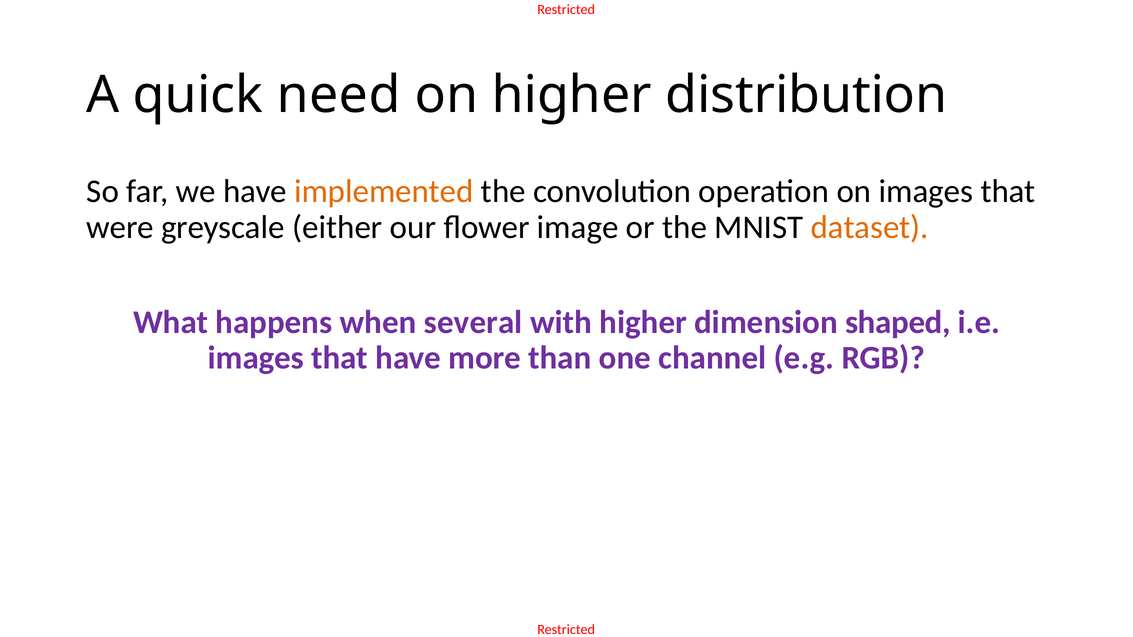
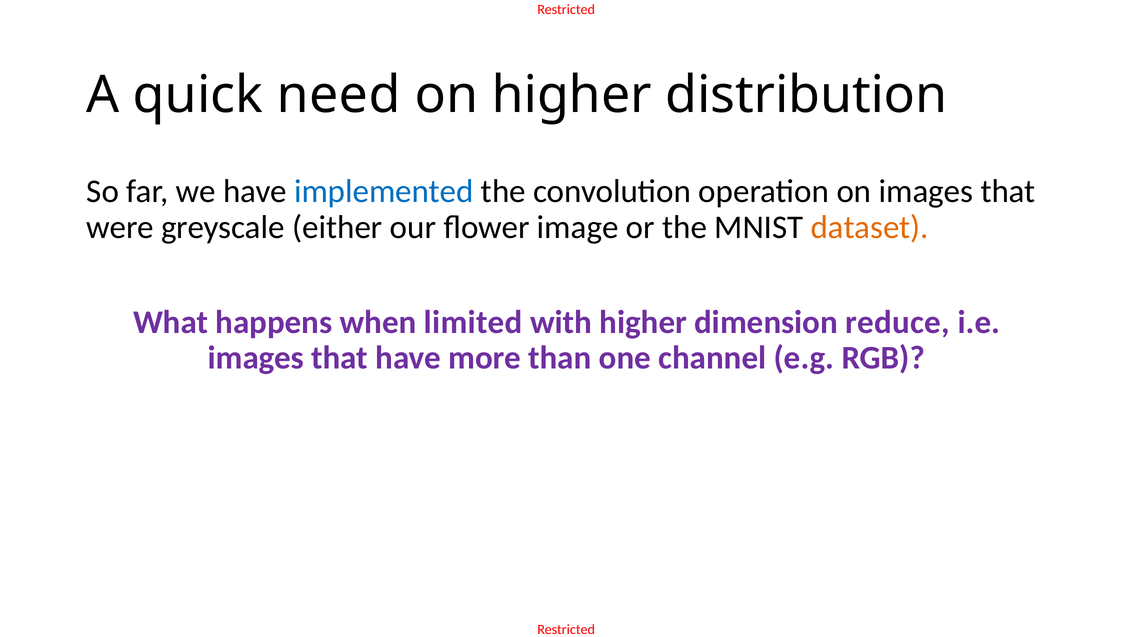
implemented colour: orange -> blue (384, 192)
several: several -> limited (473, 322)
shaped: shaped -> reduce (898, 322)
